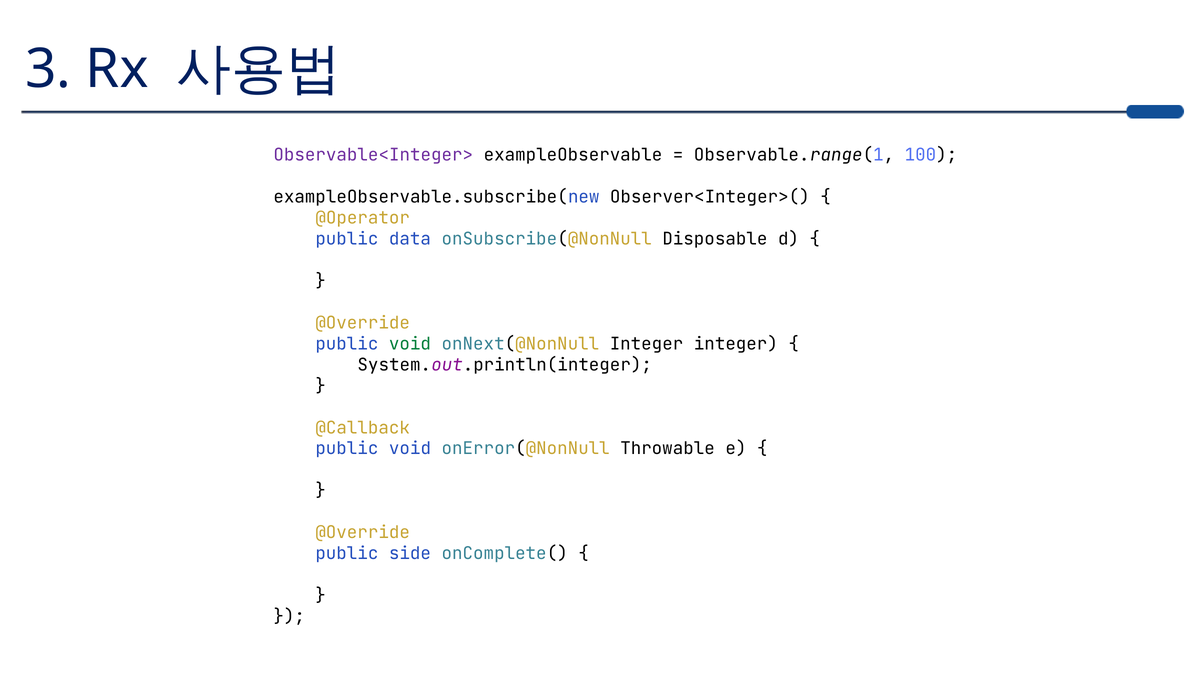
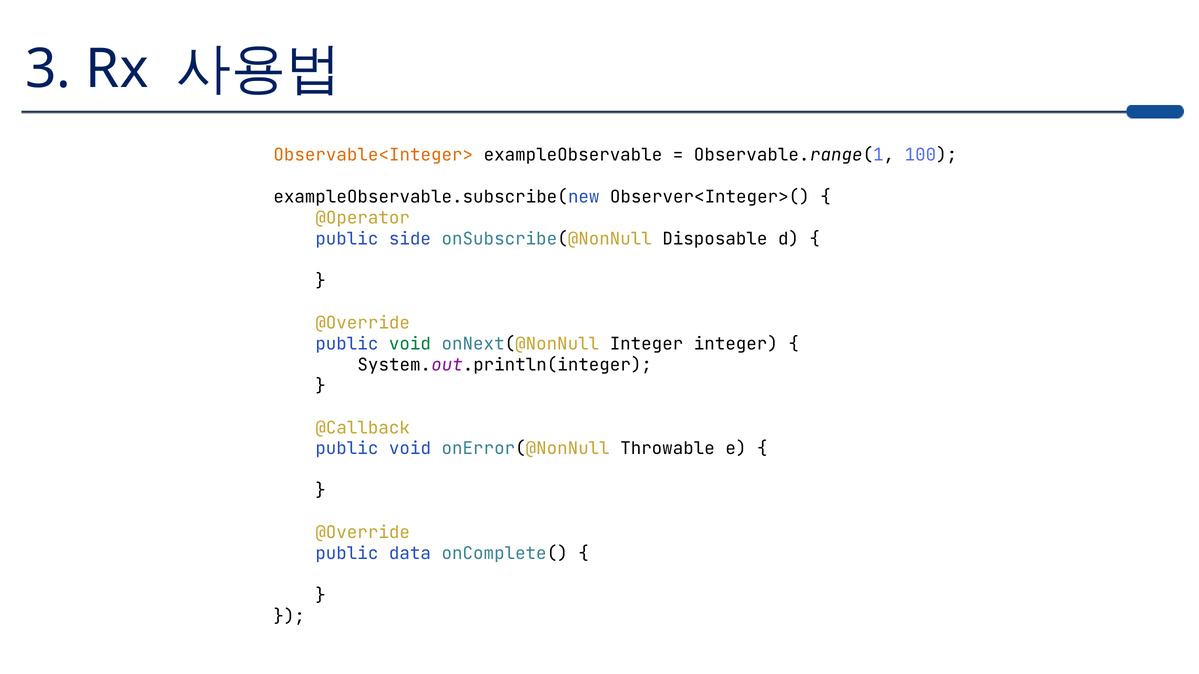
Observable<Integer> colour: purple -> orange (373, 155)
data: data -> side (410, 239)
side: side -> data (410, 554)
